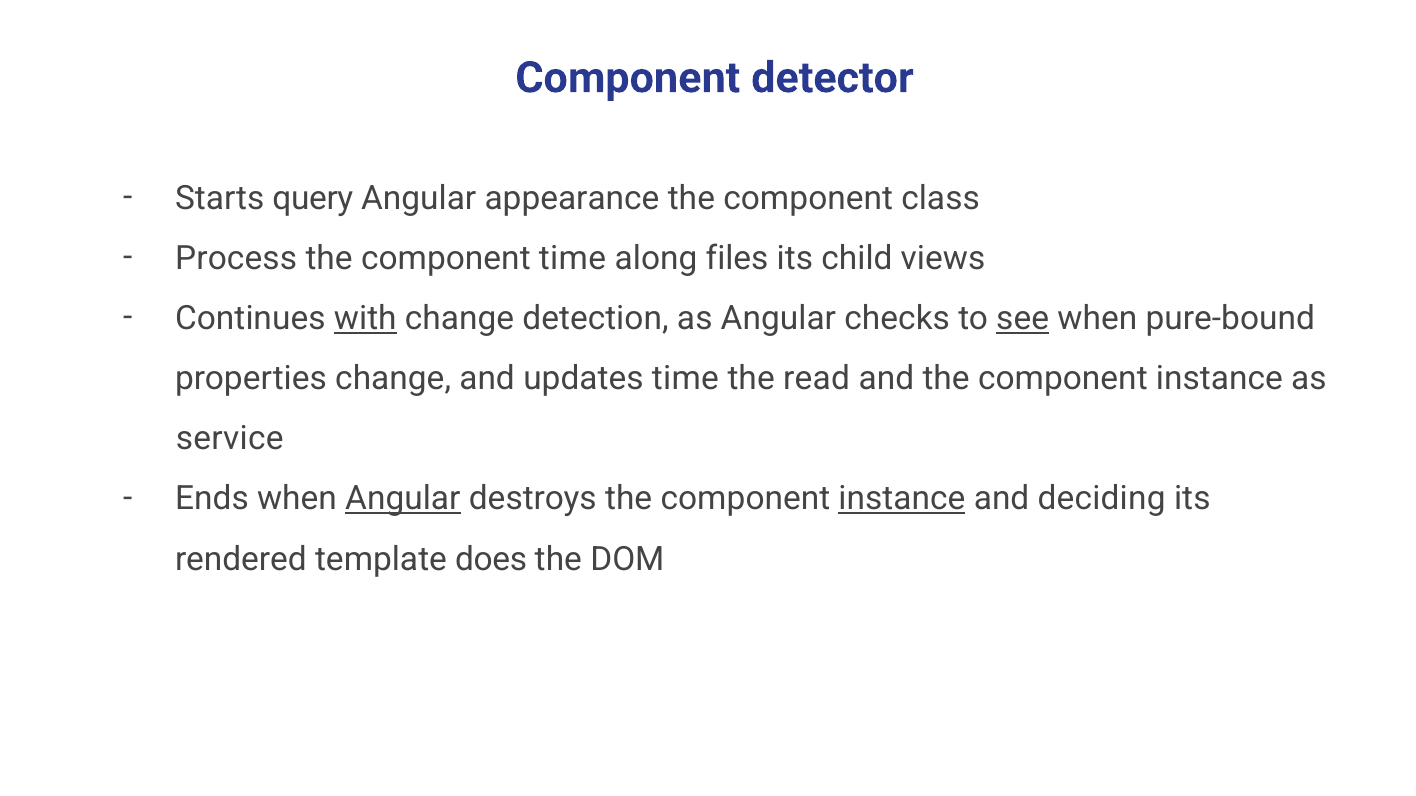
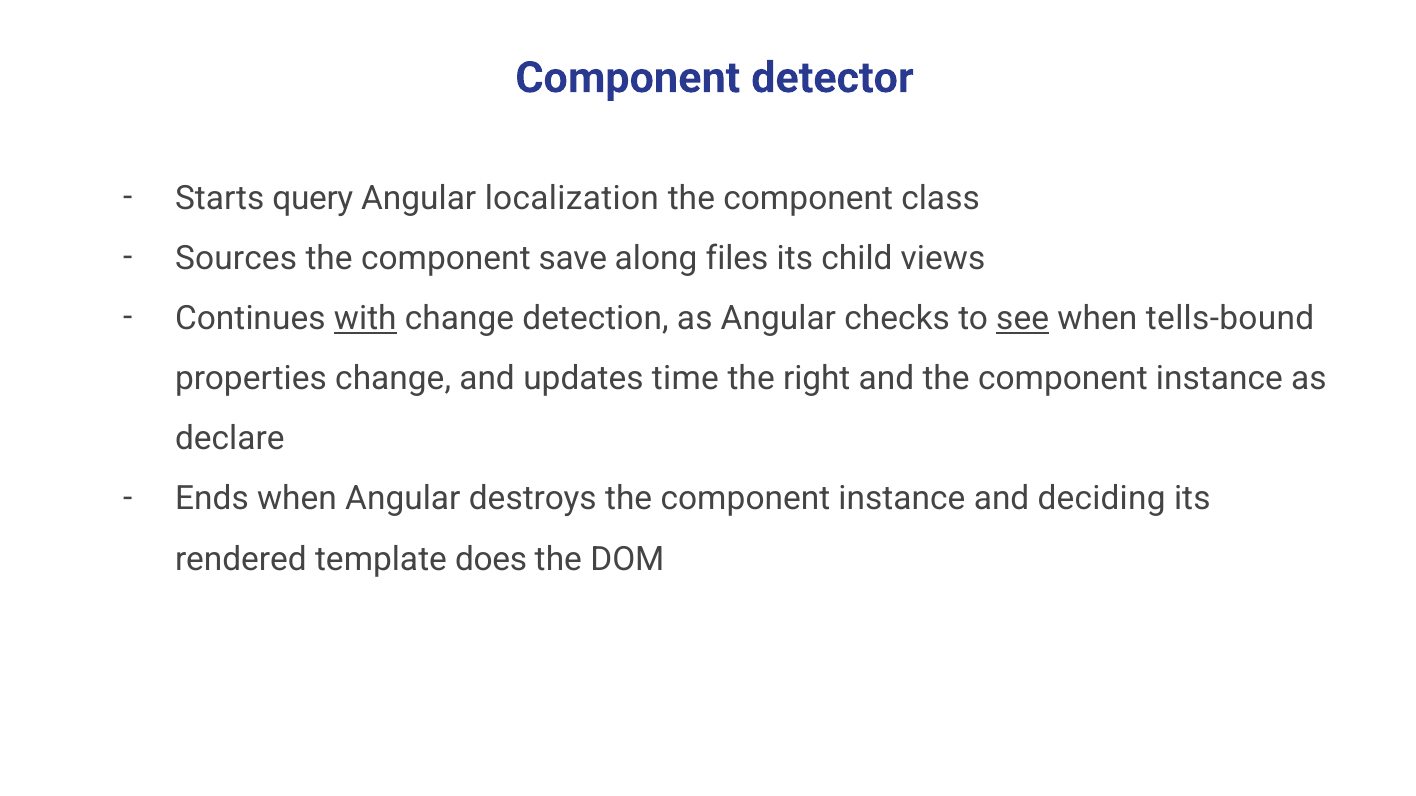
appearance: appearance -> localization (572, 198)
Process: Process -> Sources (236, 258)
component time: time -> save (573, 258)
pure-bound: pure-bound -> tells-bound (1230, 319)
read: read -> right (817, 379)
service: service -> declare (230, 439)
Angular underline: present -> none (403, 499)
instance underline: present -> none (902, 499)
